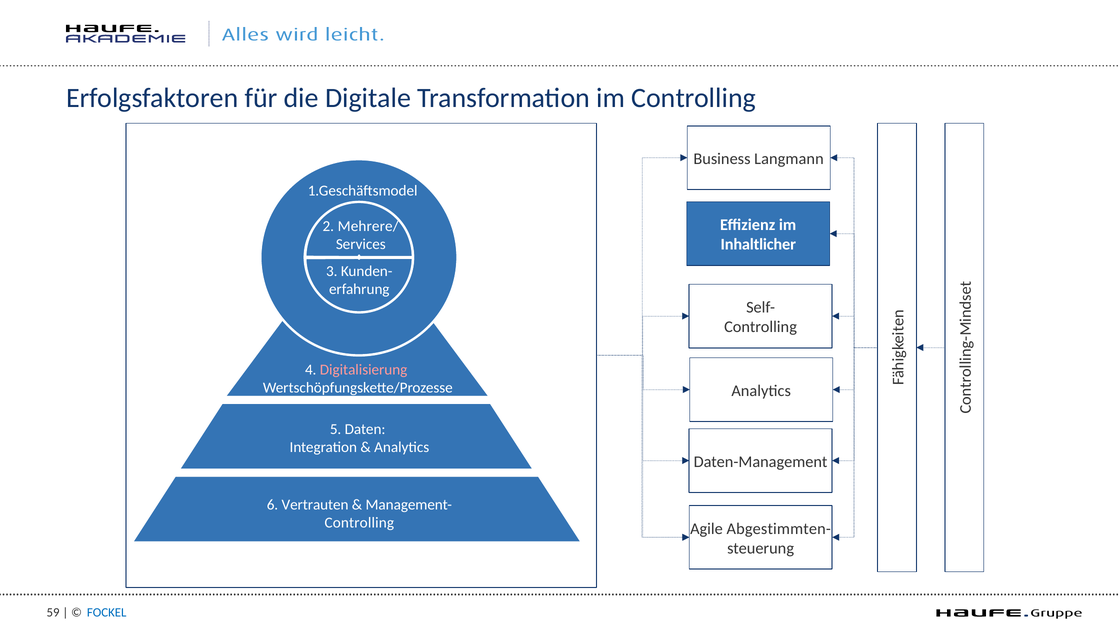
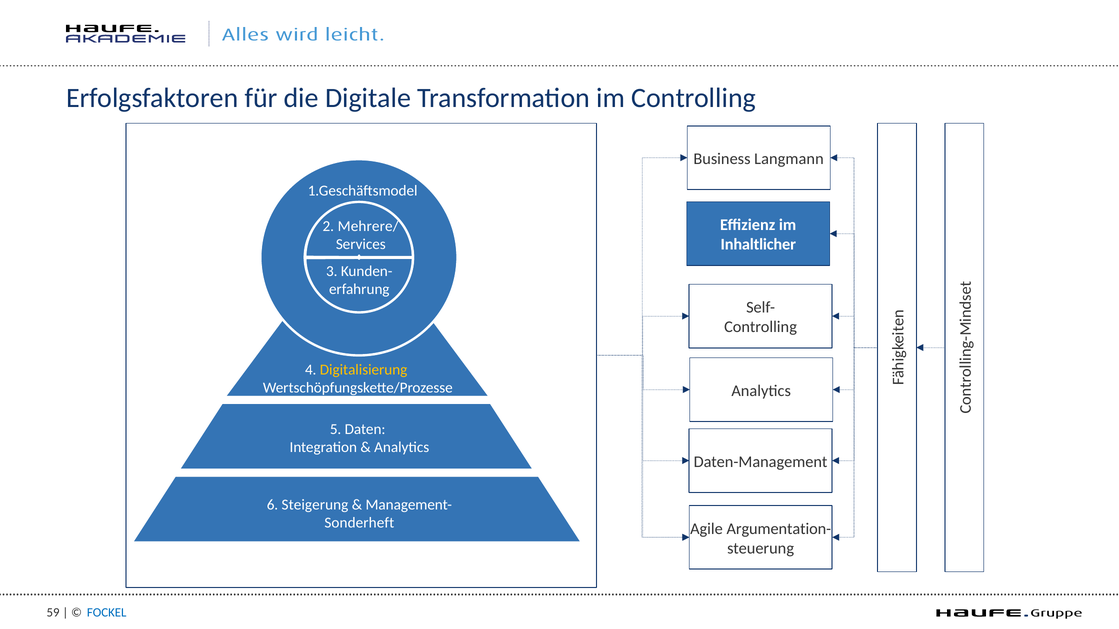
Digitalisierung colour: pink -> yellow (364, 370)
Vertrauten: Vertrauten -> Steigerung (315, 505)
Controlling: Controlling -> Sonderheft (359, 523)
Abgestimmten-: Abgestimmten- -> Argumentation- (779, 529)
